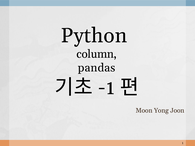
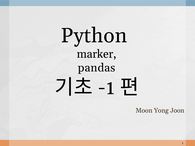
column: column -> marker (97, 54)
